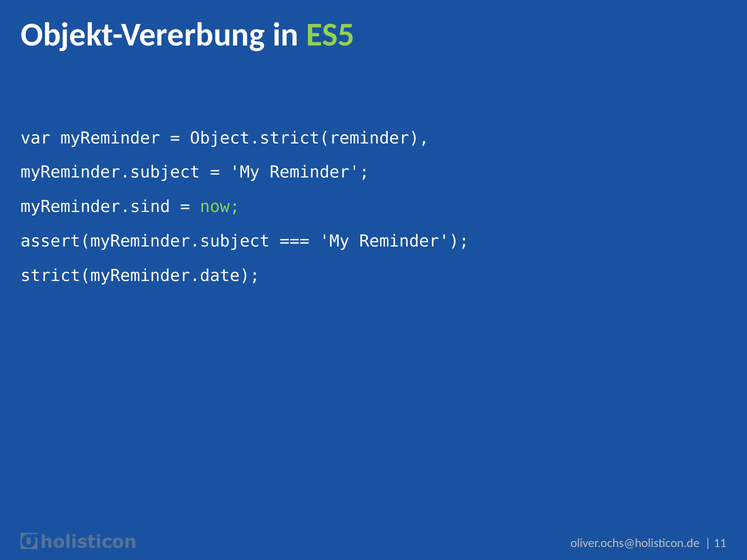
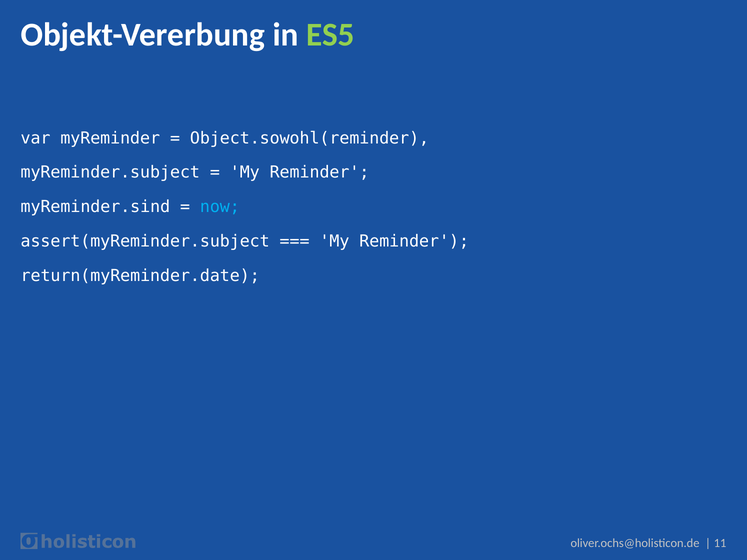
Object.strict(reminder: Object.strict(reminder -> Object.sowohl(reminder (310, 138)
now colour: light green -> light blue (220, 207)
strict(myReminder.date: strict(myReminder.date -> return(myReminder.date (140, 276)
